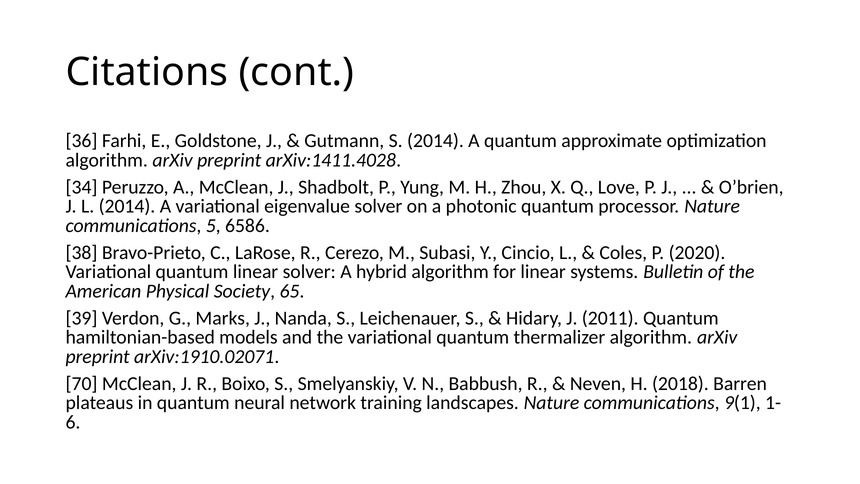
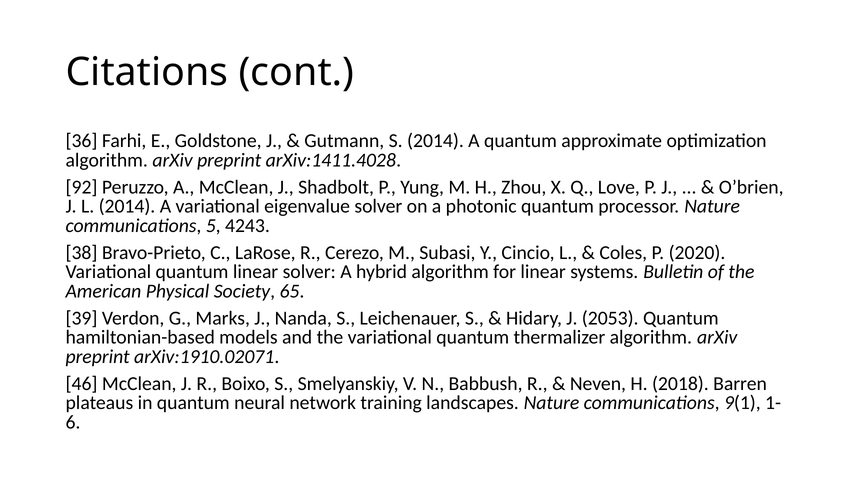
34: 34 -> 92 (82, 187)
6586: 6586 -> 4243 (247, 225)
2011: 2011 -> 2053 (610, 318)
70: 70 -> 46 (82, 384)
